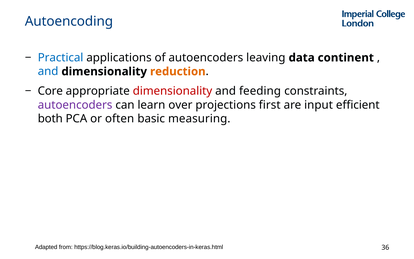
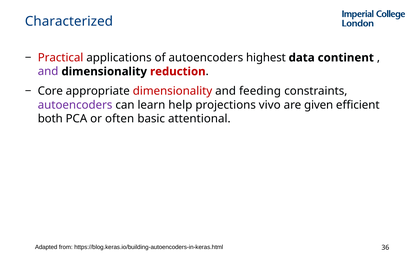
Autoencoding: Autoencoding -> Characterized (69, 21)
Practical colour: blue -> red (61, 58)
leaving: leaving -> highest (266, 58)
and colour: blue -> purple (48, 71)
reduction colour: orange -> red (178, 71)
over: over -> help (180, 105)
first: first -> vivo (270, 105)
input: input -> given (319, 105)
measuring: measuring -> attentional (199, 119)
